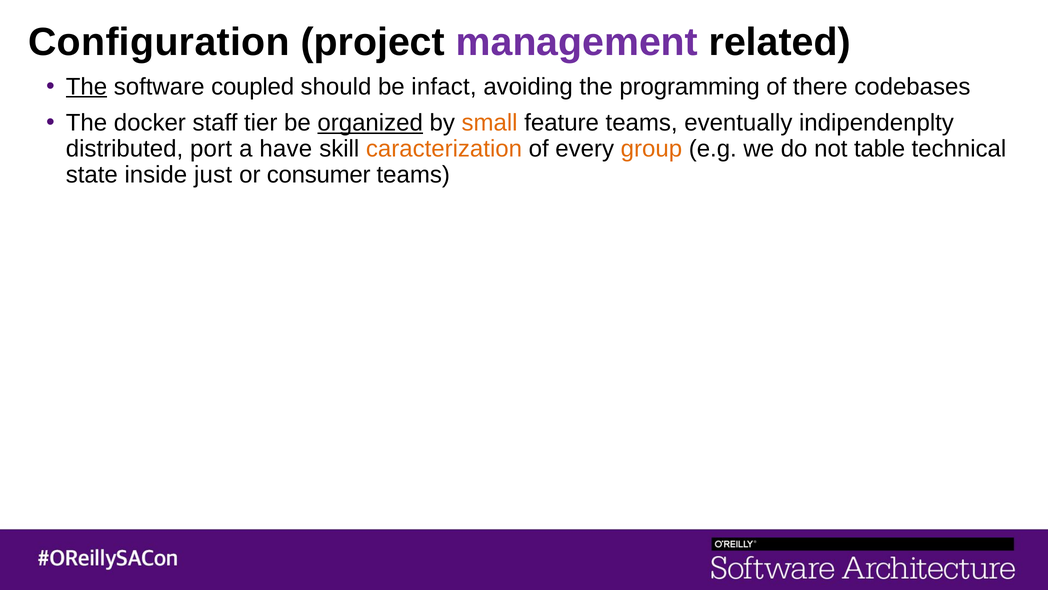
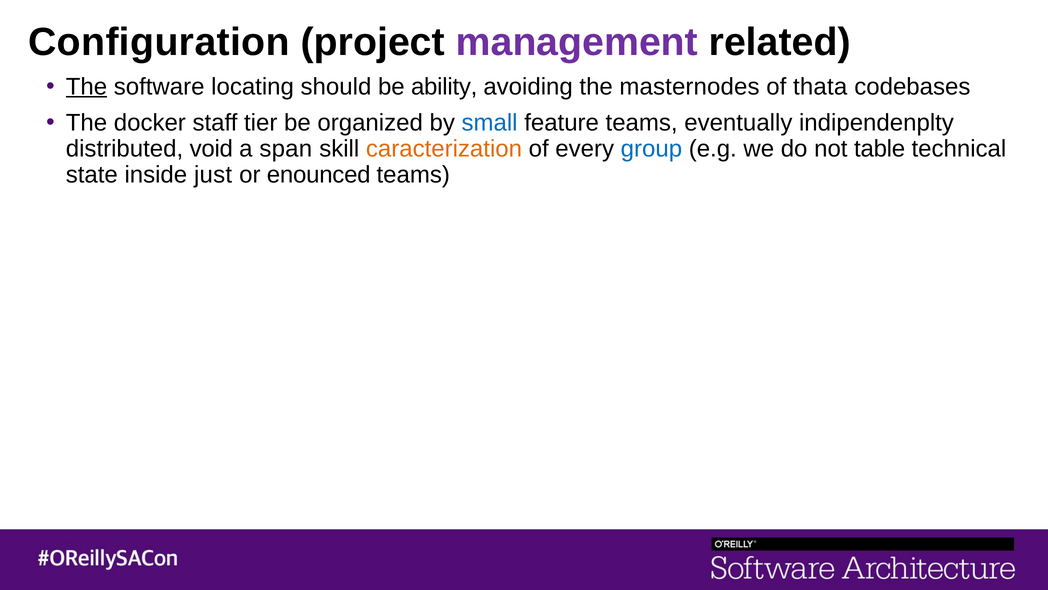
coupled: coupled -> locating (253, 87)
infact: infact -> ability (444, 87)
programming: programming -> masternodes (690, 87)
there: there -> thata (820, 87)
organized underline: present -> none (370, 123)
small colour: orange -> blue (490, 123)
port: port -> void (211, 149)
have: have -> span (286, 149)
group colour: orange -> blue (651, 149)
consumer: consumer -> enounced (319, 175)
